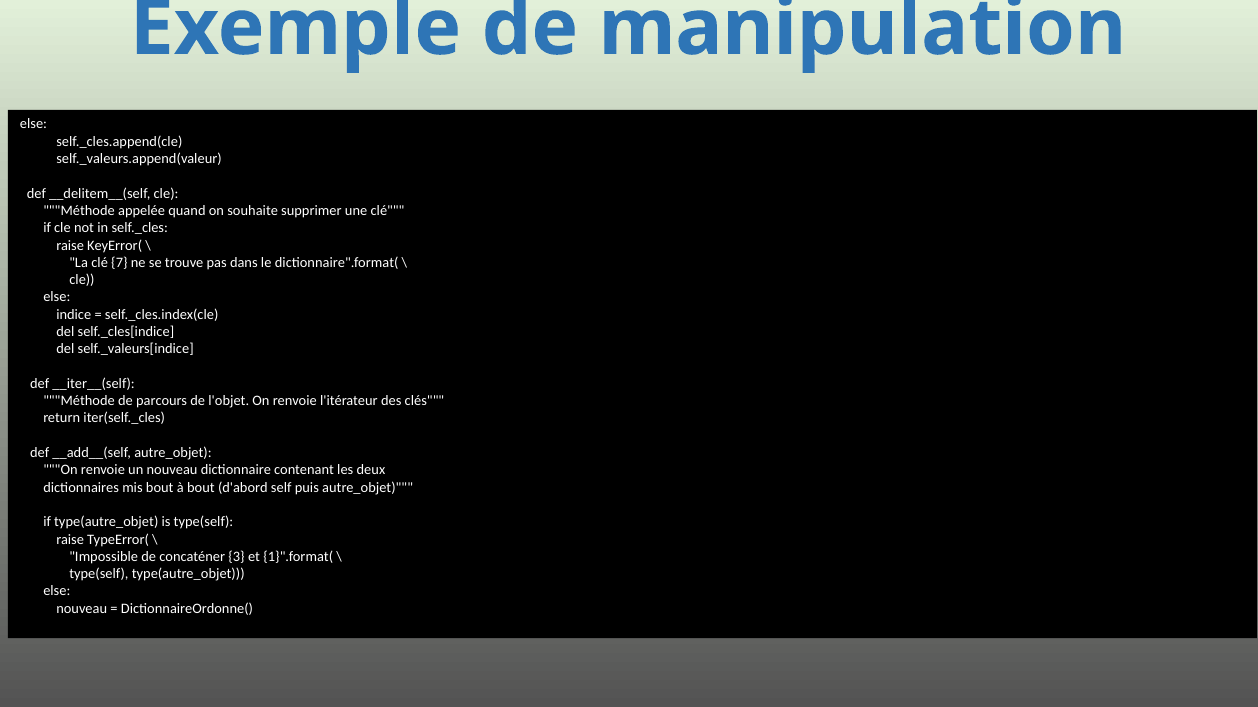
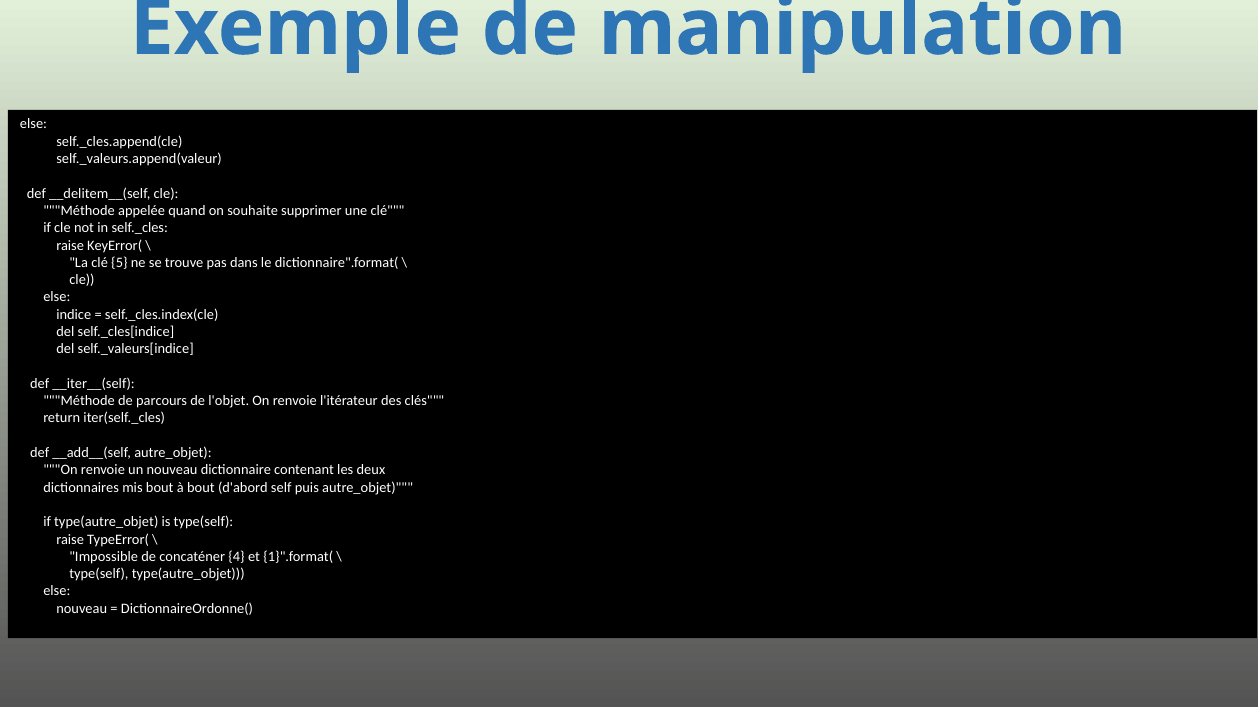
7: 7 -> 5 (119, 263)
3: 3 -> 4 (237, 557)
